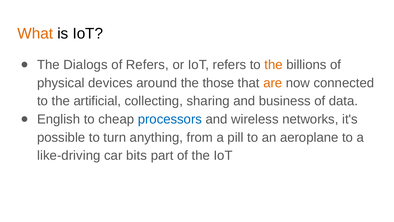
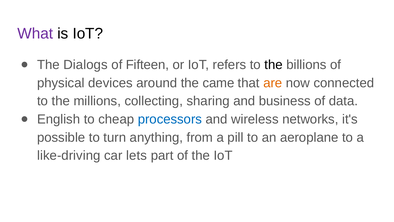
What colour: orange -> purple (35, 33)
of Refers: Refers -> Fifteen (147, 65)
the colour: orange -> black (274, 65)
those: those -> came (218, 83)
artificial: artificial -> millions (97, 101)
bits: bits -> lets (137, 155)
